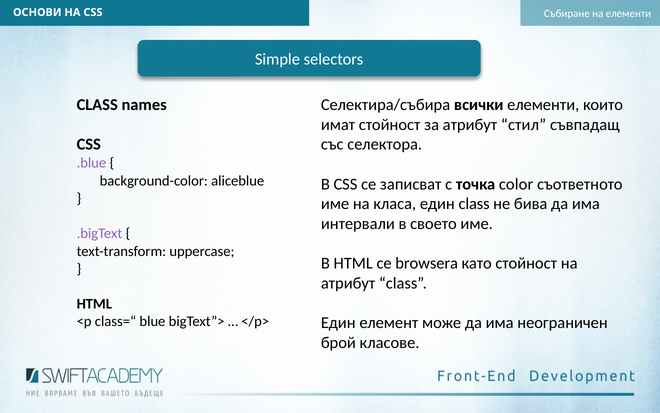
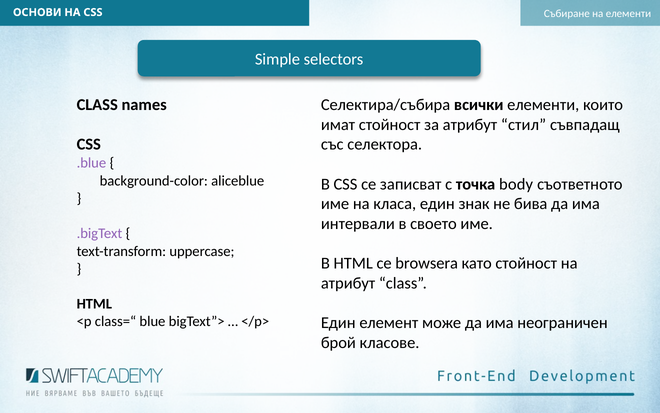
color: color -> body (516, 184)
един class: class -> знак (474, 204)
